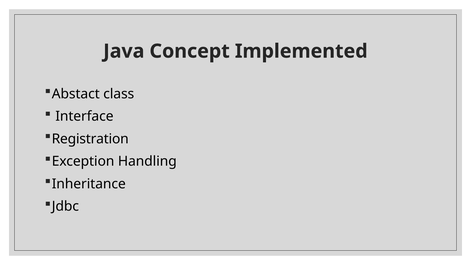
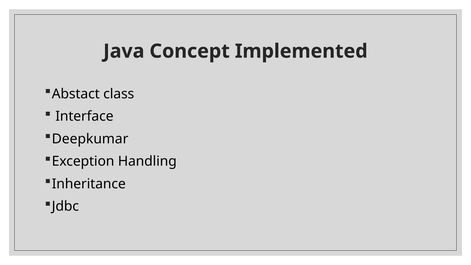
Registration: Registration -> Deepkumar (90, 139)
